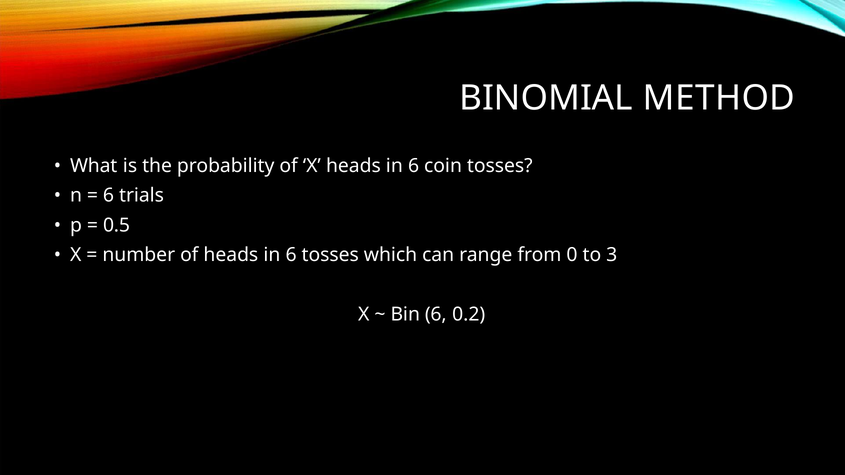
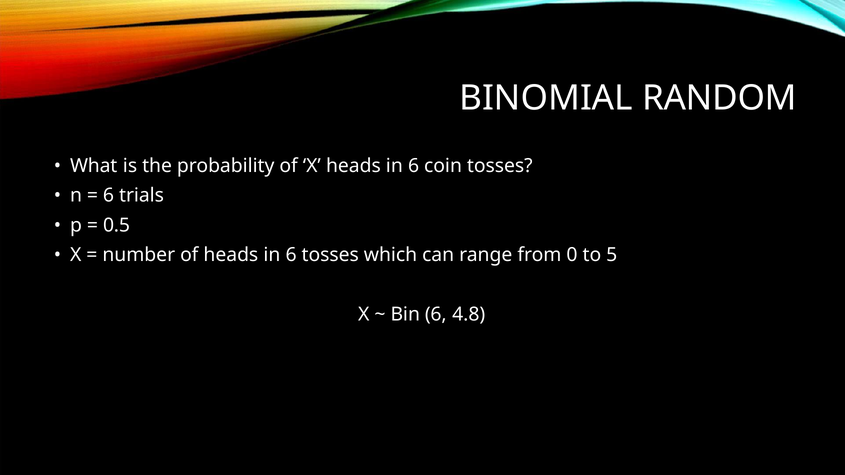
METHOD: METHOD -> RANDOM (719, 98)
3: 3 -> 5 (612, 255)
0.2: 0.2 -> 4.8 (469, 315)
